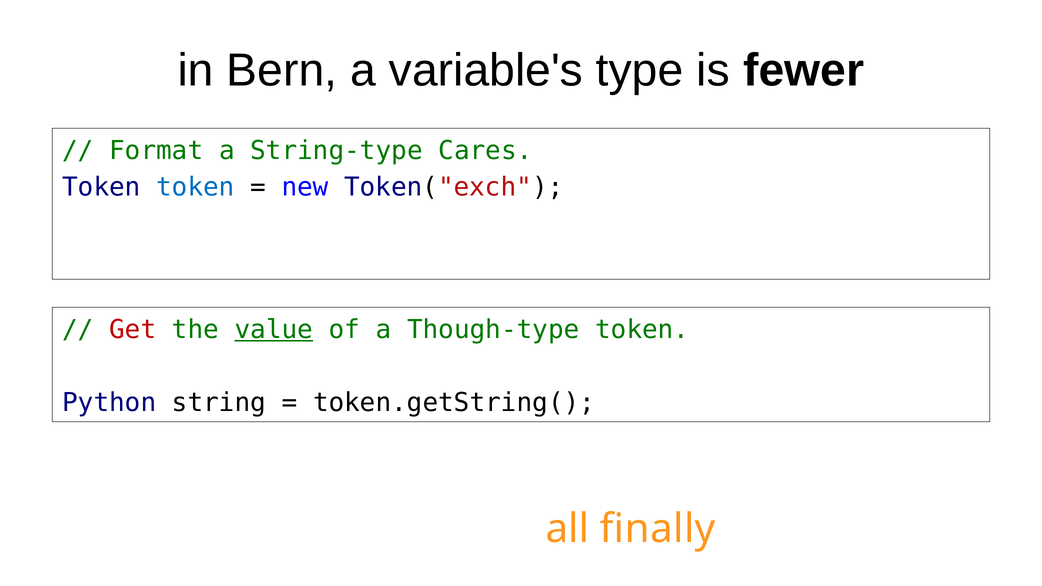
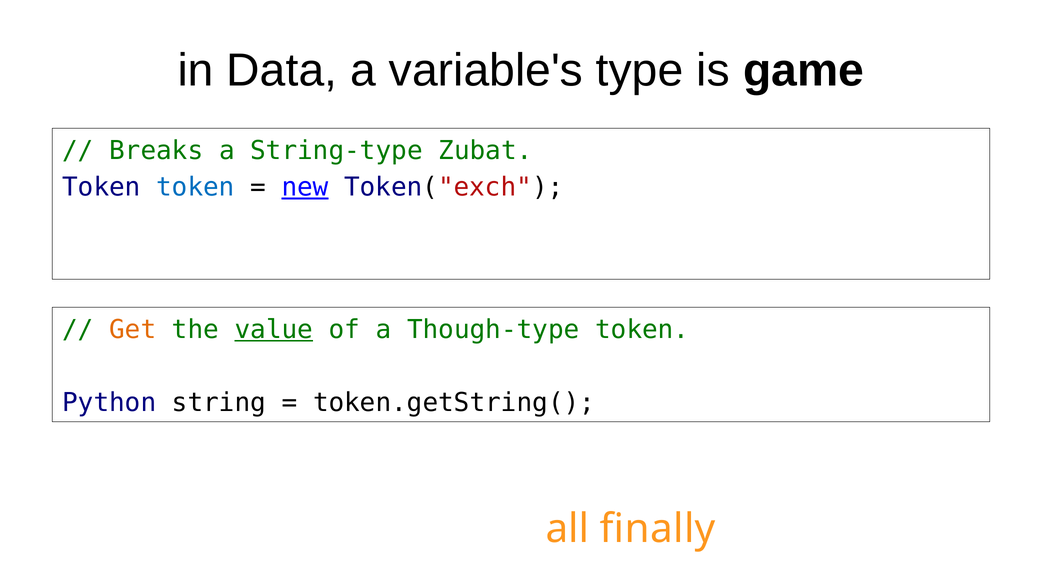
Bern: Bern -> Data (282, 70)
fewer: fewer -> game (804, 70)
Format: Format -> Breaks (156, 151)
Cares: Cares -> Zubat (485, 151)
new underline: none -> present (305, 187)
Get colour: red -> orange (133, 330)
